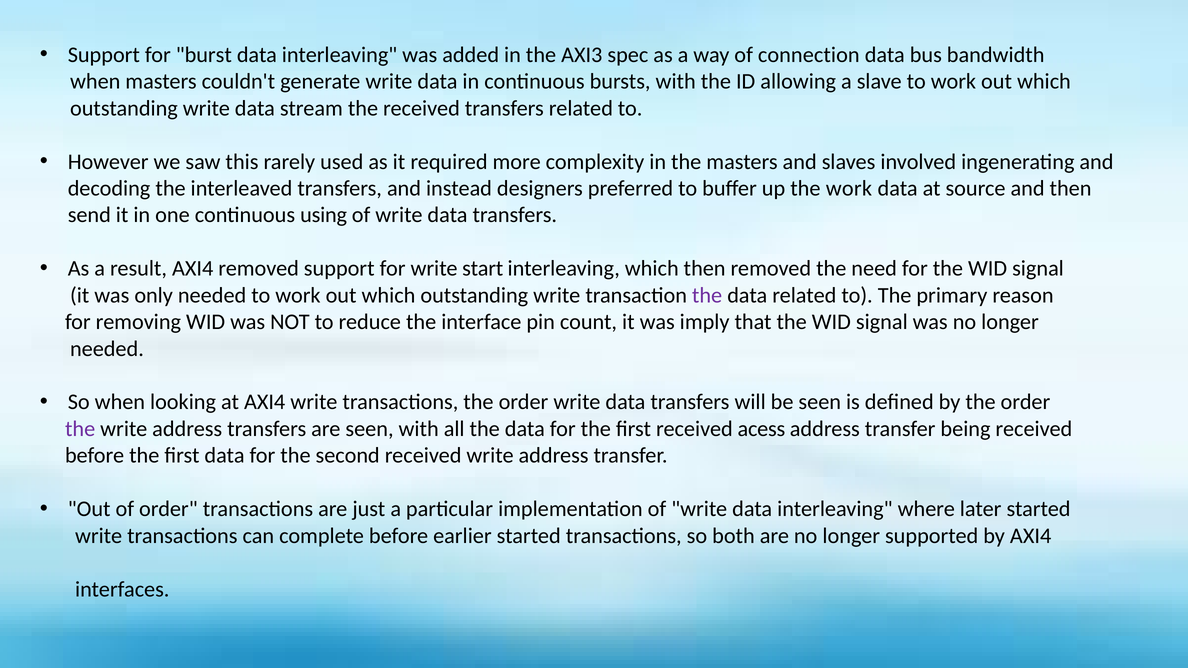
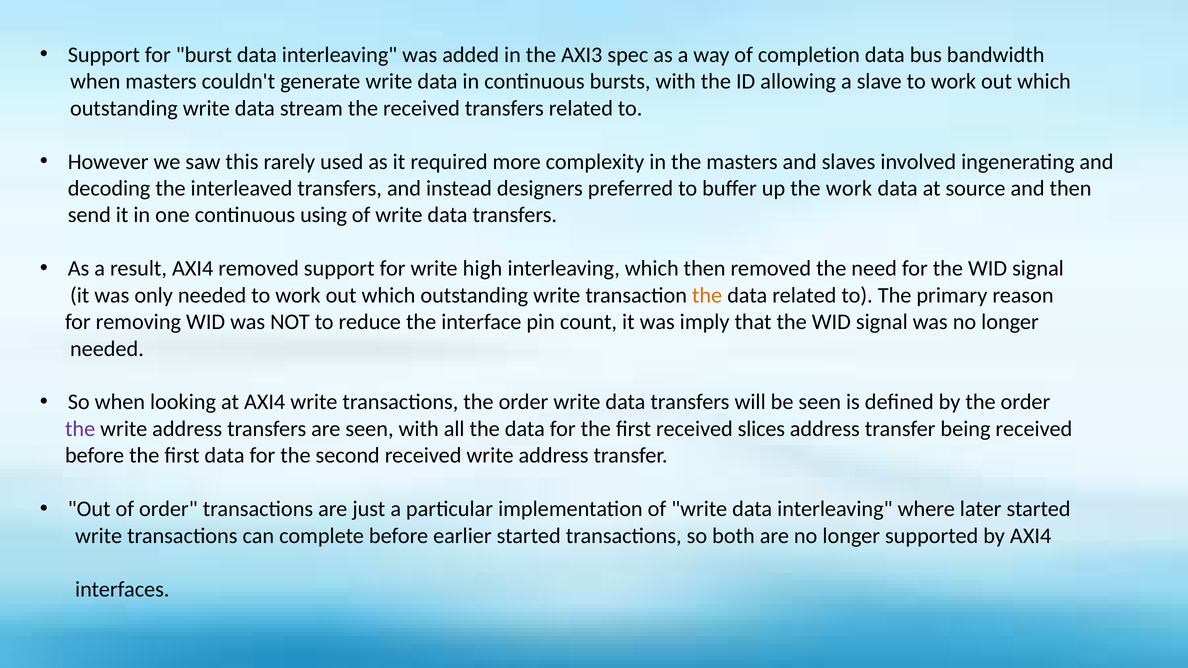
connection: connection -> completion (809, 55)
start: start -> high (483, 269)
the colour: purple -> orange (707, 295)
acess: acess -> slices (761, 429)
